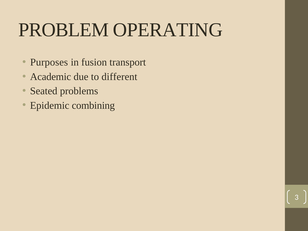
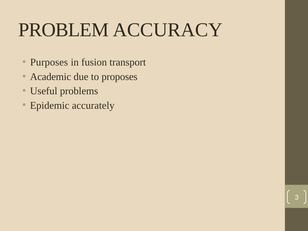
OPERATING: OPERATING -> ACCURACY (168, 30)
different: different -> proposes (120, 77)
Seated: Seated -> Useful (44, 91)
combining: combining -> accurately (93, 105)
